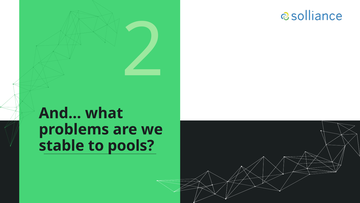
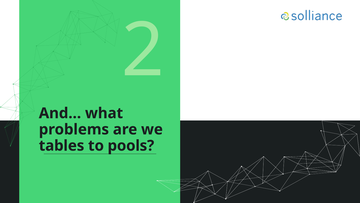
stable: stable -> tables (62, 145)
